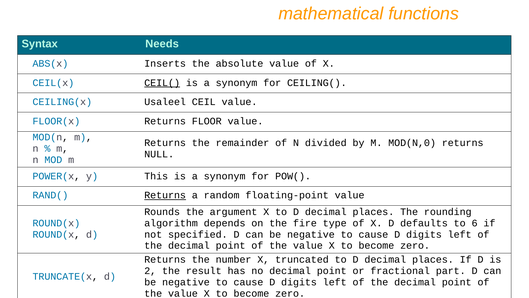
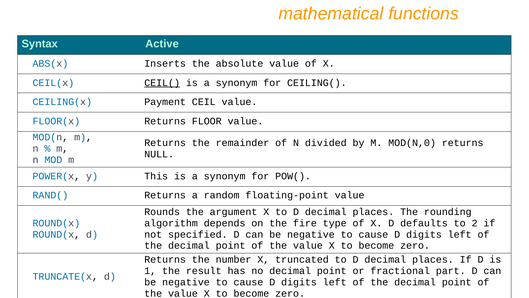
Needs: Needs -> Active (162, 44)
Usaleel: Usaleel -> Payment (165, 102)
Returns underline: present -> none (165, 195)
6: 6 -> 2 (475, 223)
2: 2 -> 1 (150, 270)
